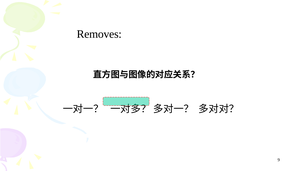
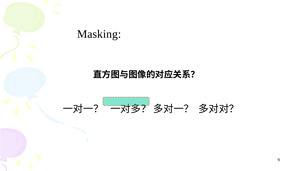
Removes: Removes -> Masking (99, 34)
